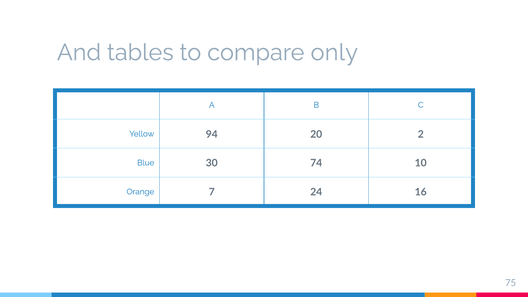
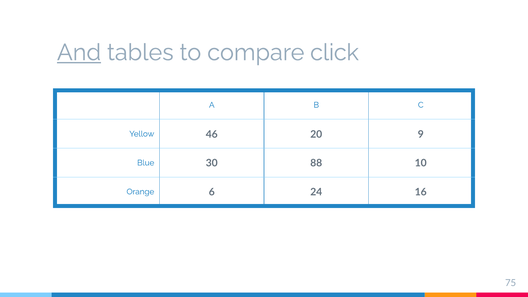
And underline: none -> present (79, 52)
only: only -> click (335, 52)
94: 94 -> 46 (212, 134)
2: 2 -> 9 (421, 134)
74: 74 -> 88 (316, 163)
7: 7 -> 6 (212, 192)
